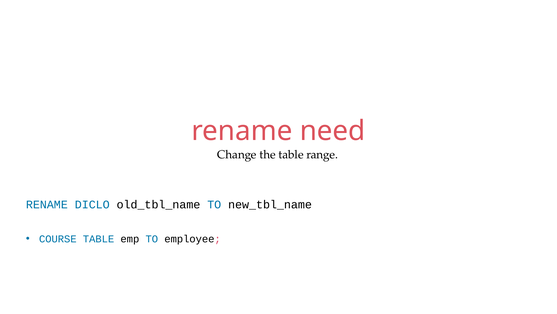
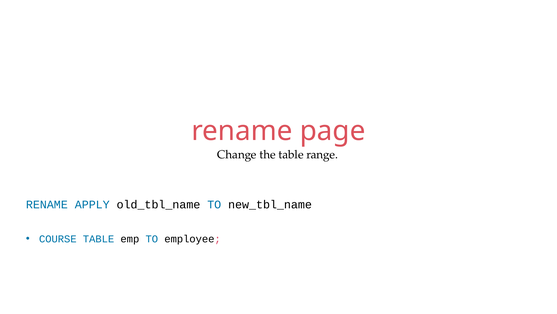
need: need -> page (333, 131)
DICLO: DICLO -> APPLY (92, 204)
